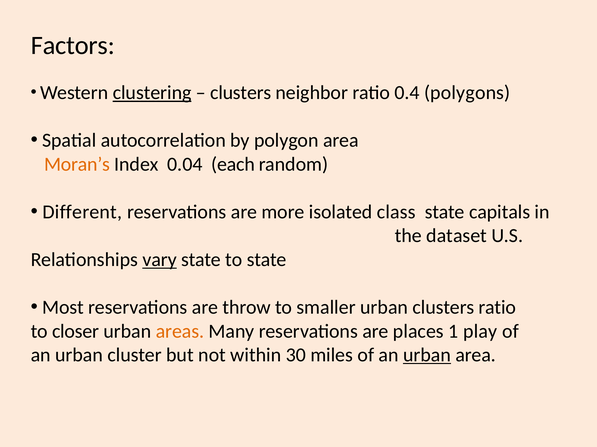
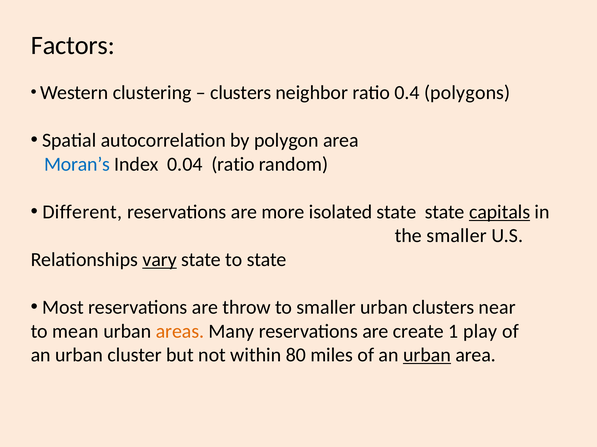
clustering underline: present -> none (152, 93)
Moran’s colour: orange -> blue (77, 165)
0.04 each: each -> ratio (233, 165)
isolated class: class -> state (396, 212)
capitals underline: none -> present (500, 212)
the dataset: dataset -> smaller (457, 236)
clusters ratio: ratio -> near (497, 308)
closer: closer -> mean (75, 332)
places: places -> create (418, 332)
30: 30 -> 80 (296, 356)
